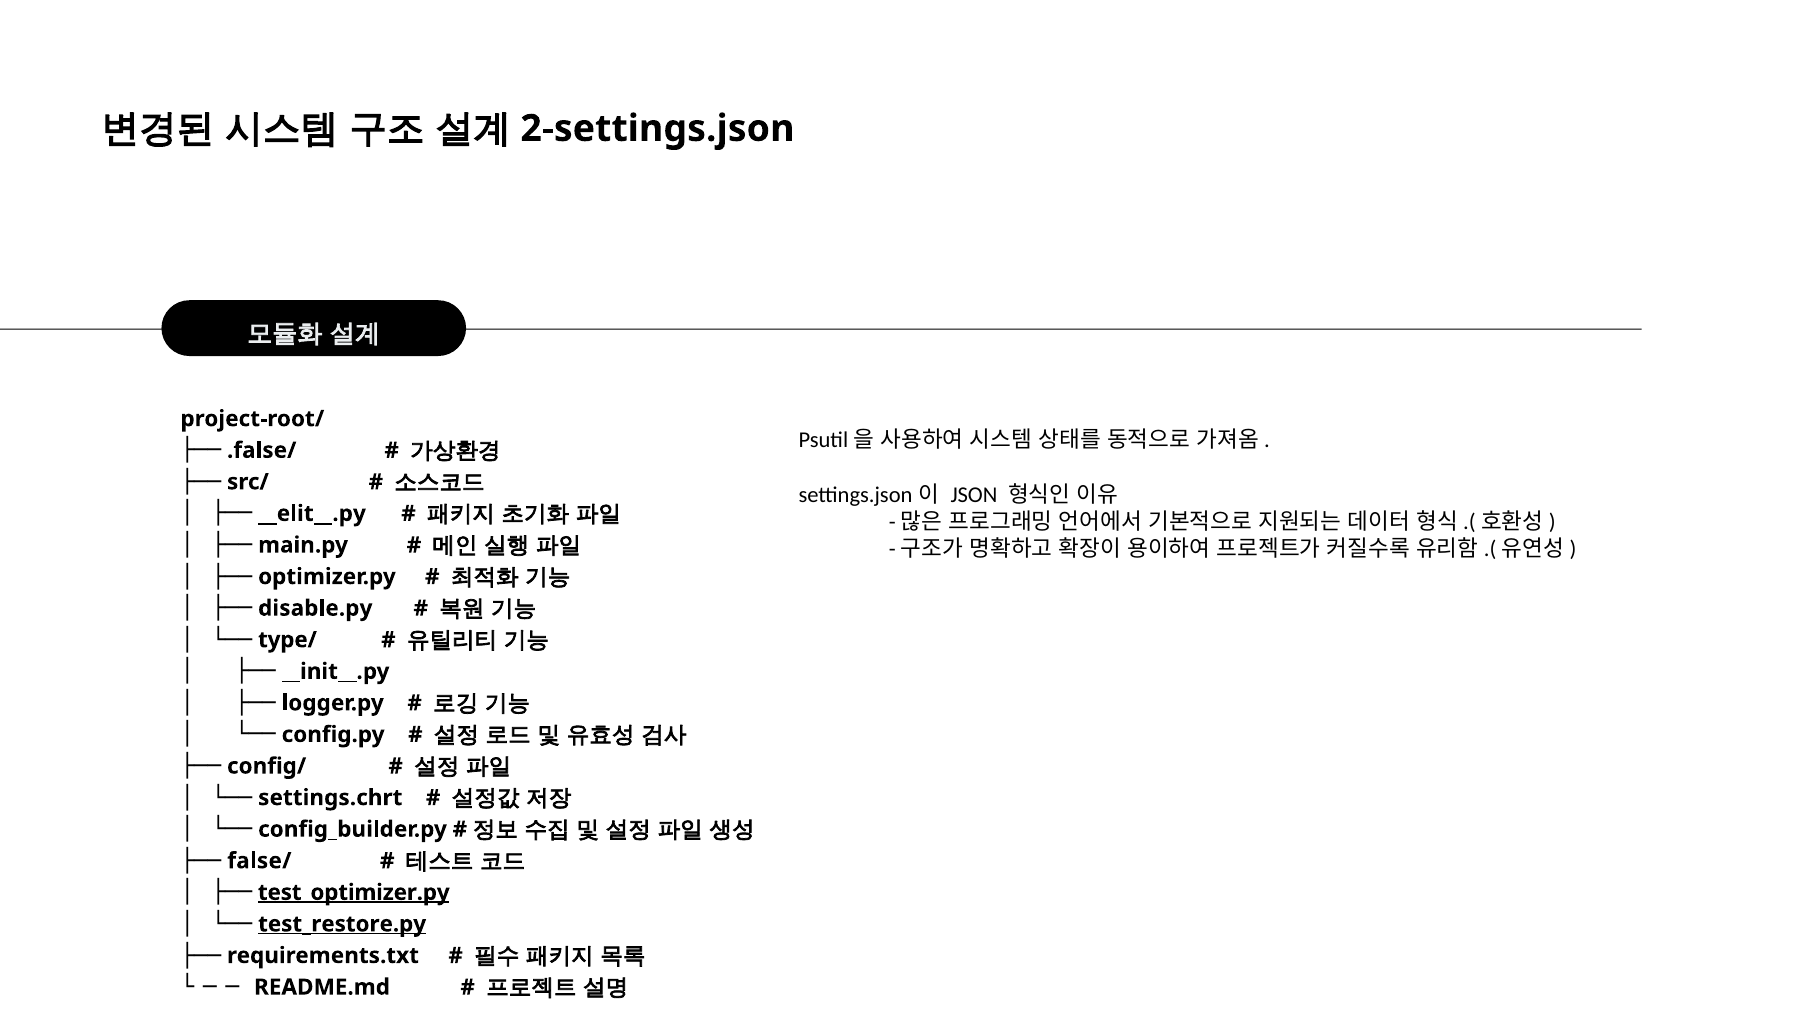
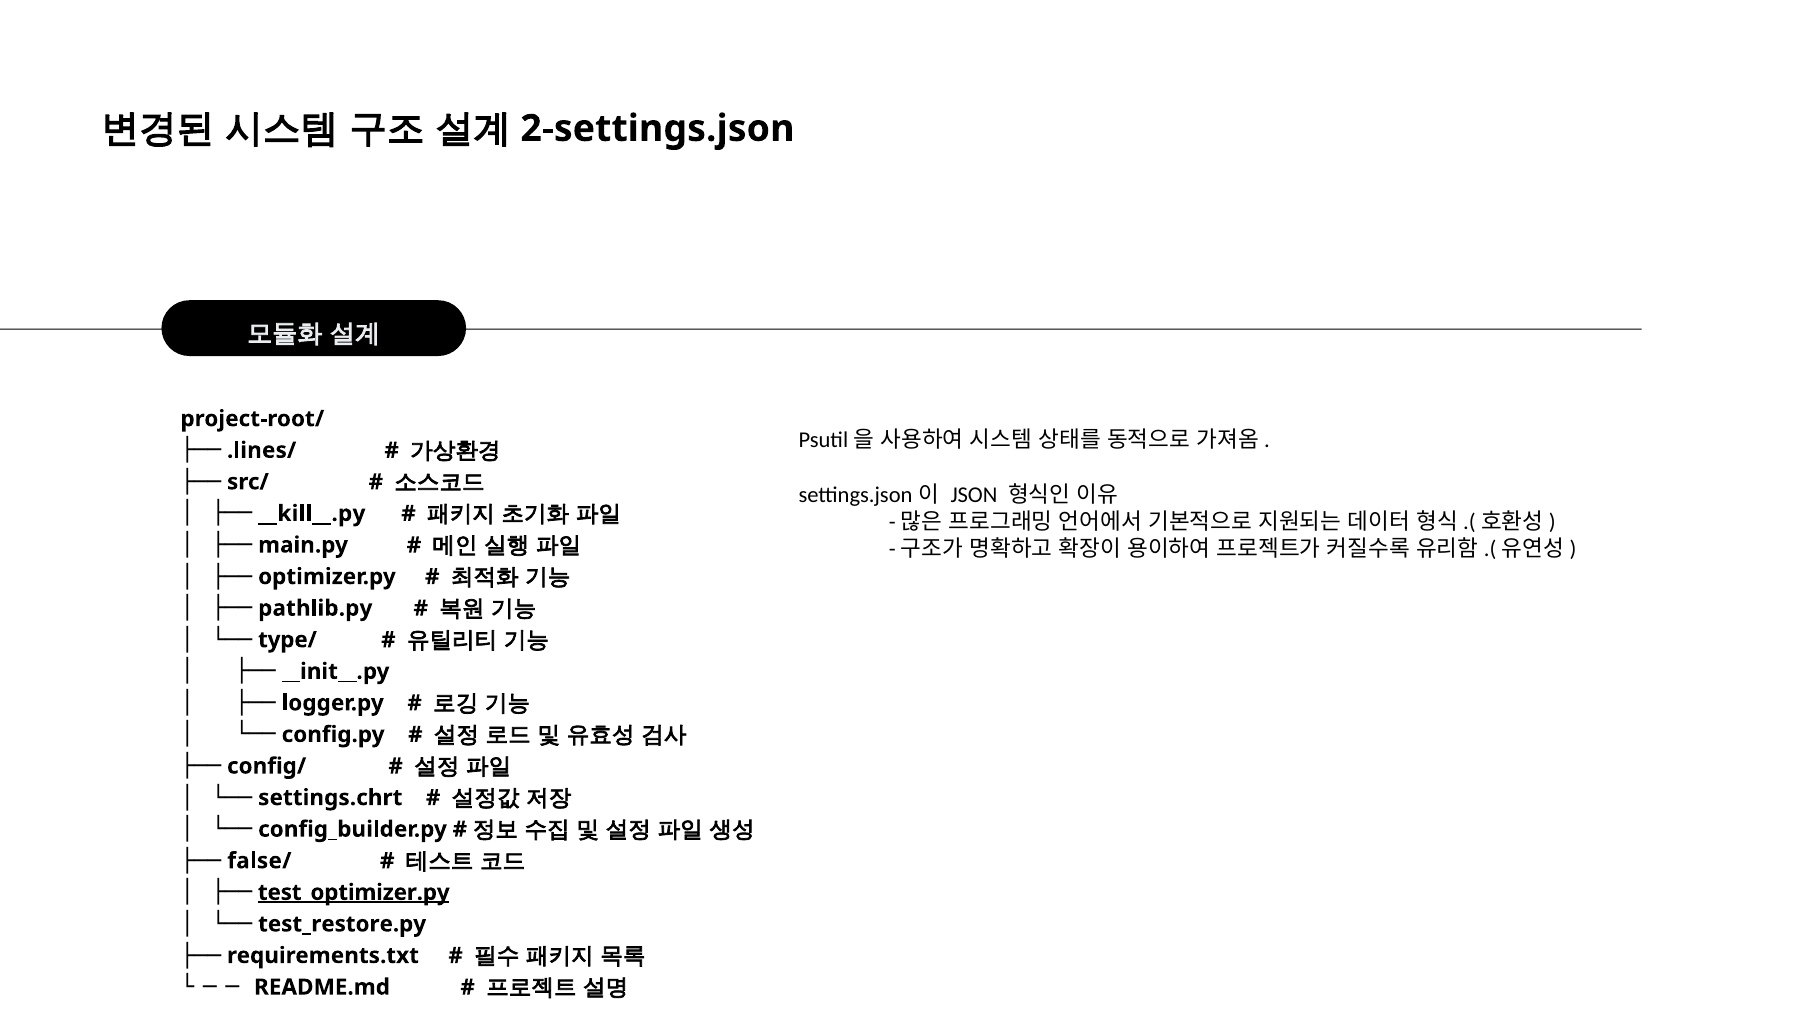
.false/: .false/ -> .lines/ (262, 450)
__elit__.py: __elit__.py -> __kill__.py (312, 514)
disable.py: disable.py -> pathlib.py (315, 608)
test_restore.py underline: present -> none (342, 924)
